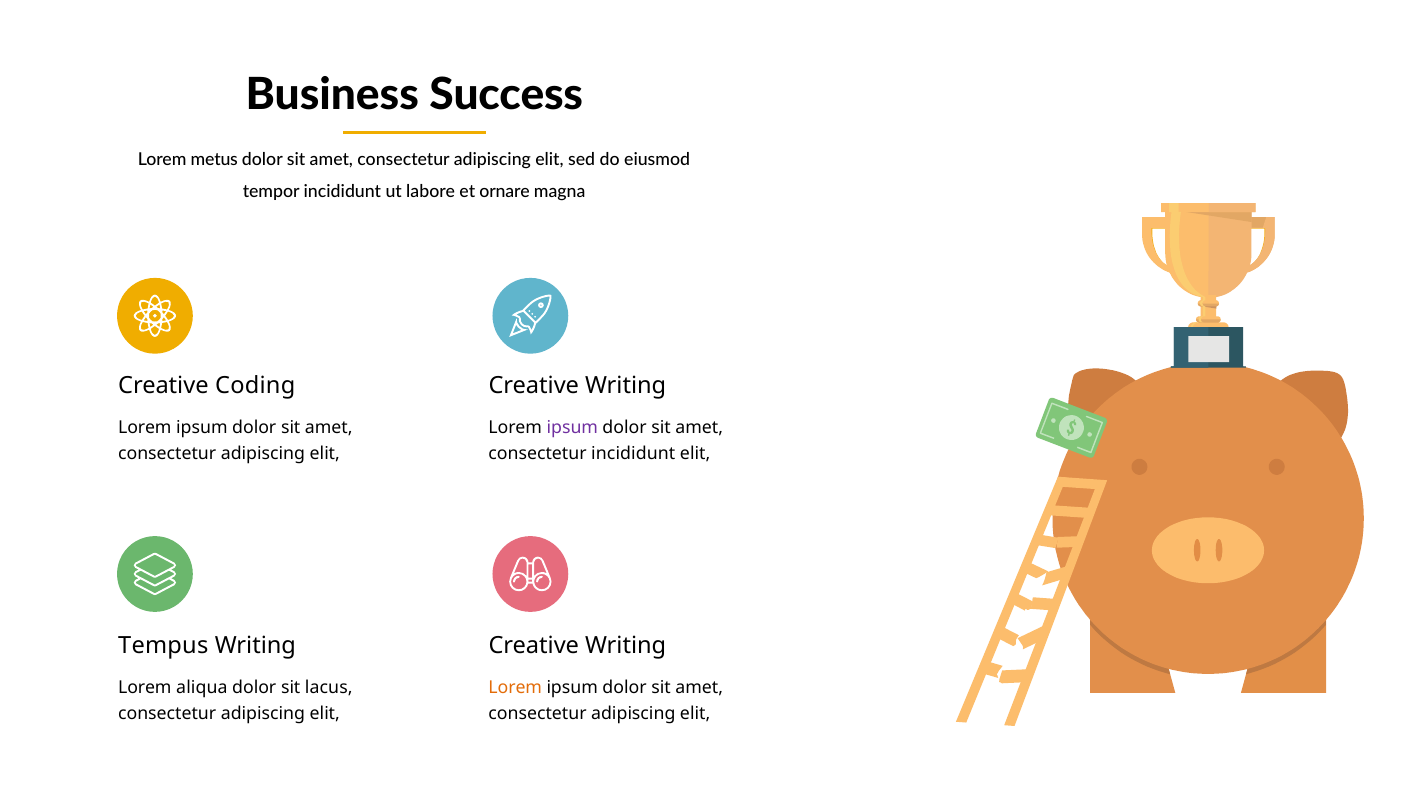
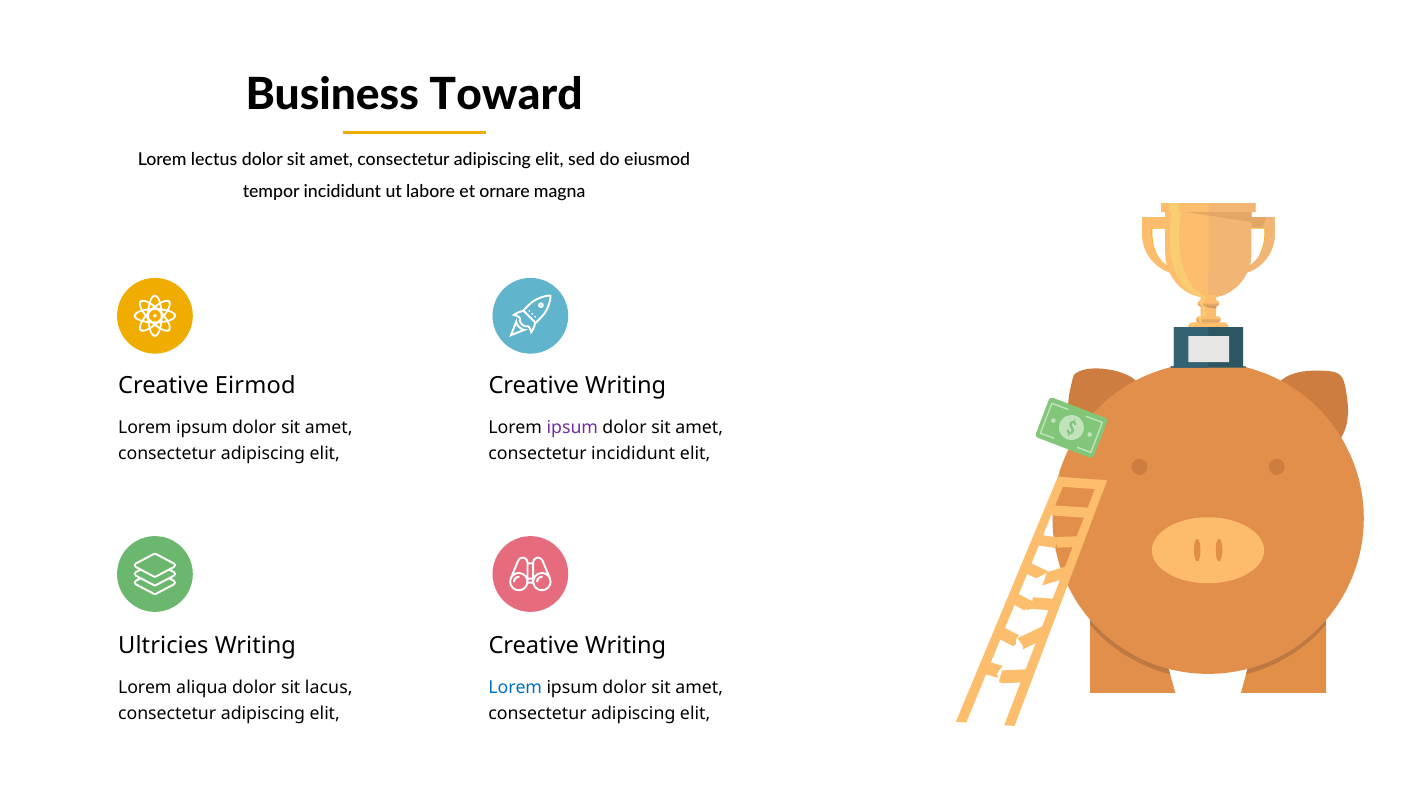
Success: Success -> Toward (506, 95)
metus: metus -> lectus (214, 160)
Coding: Coding -> Eirmod (255, 385)
Tempus: Tempus -> Ultricies (163, 645)
Lorem colour: orange -> blue (515, 687)
